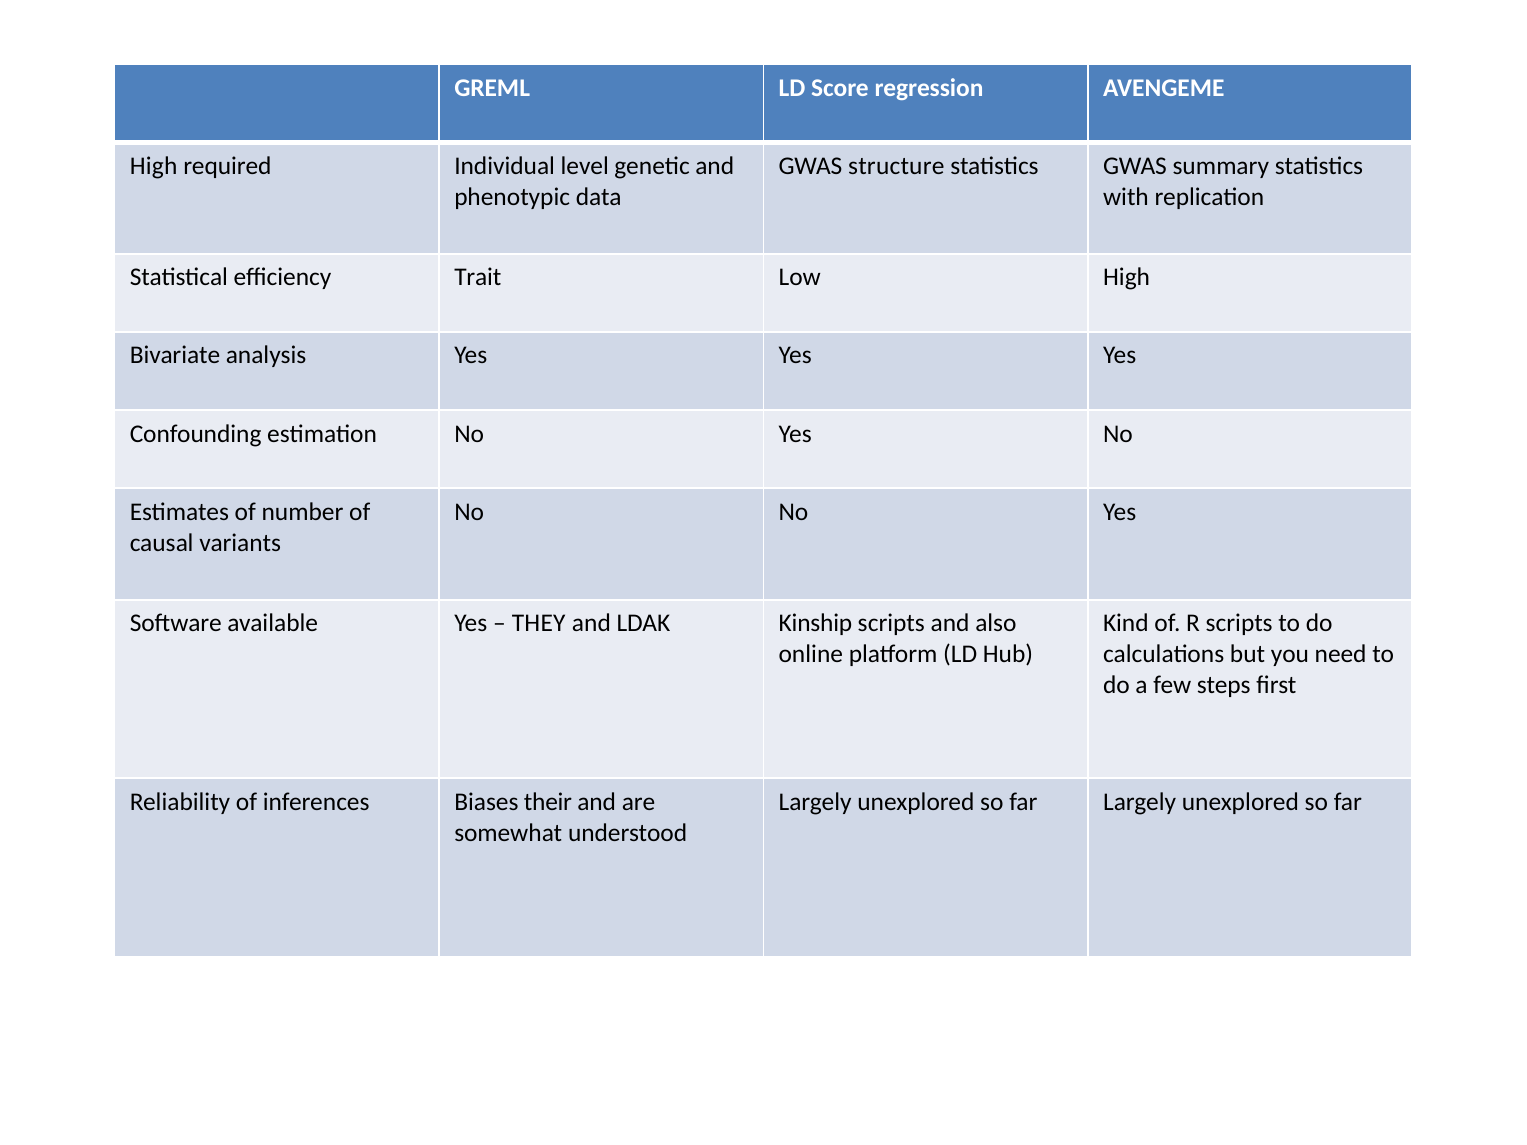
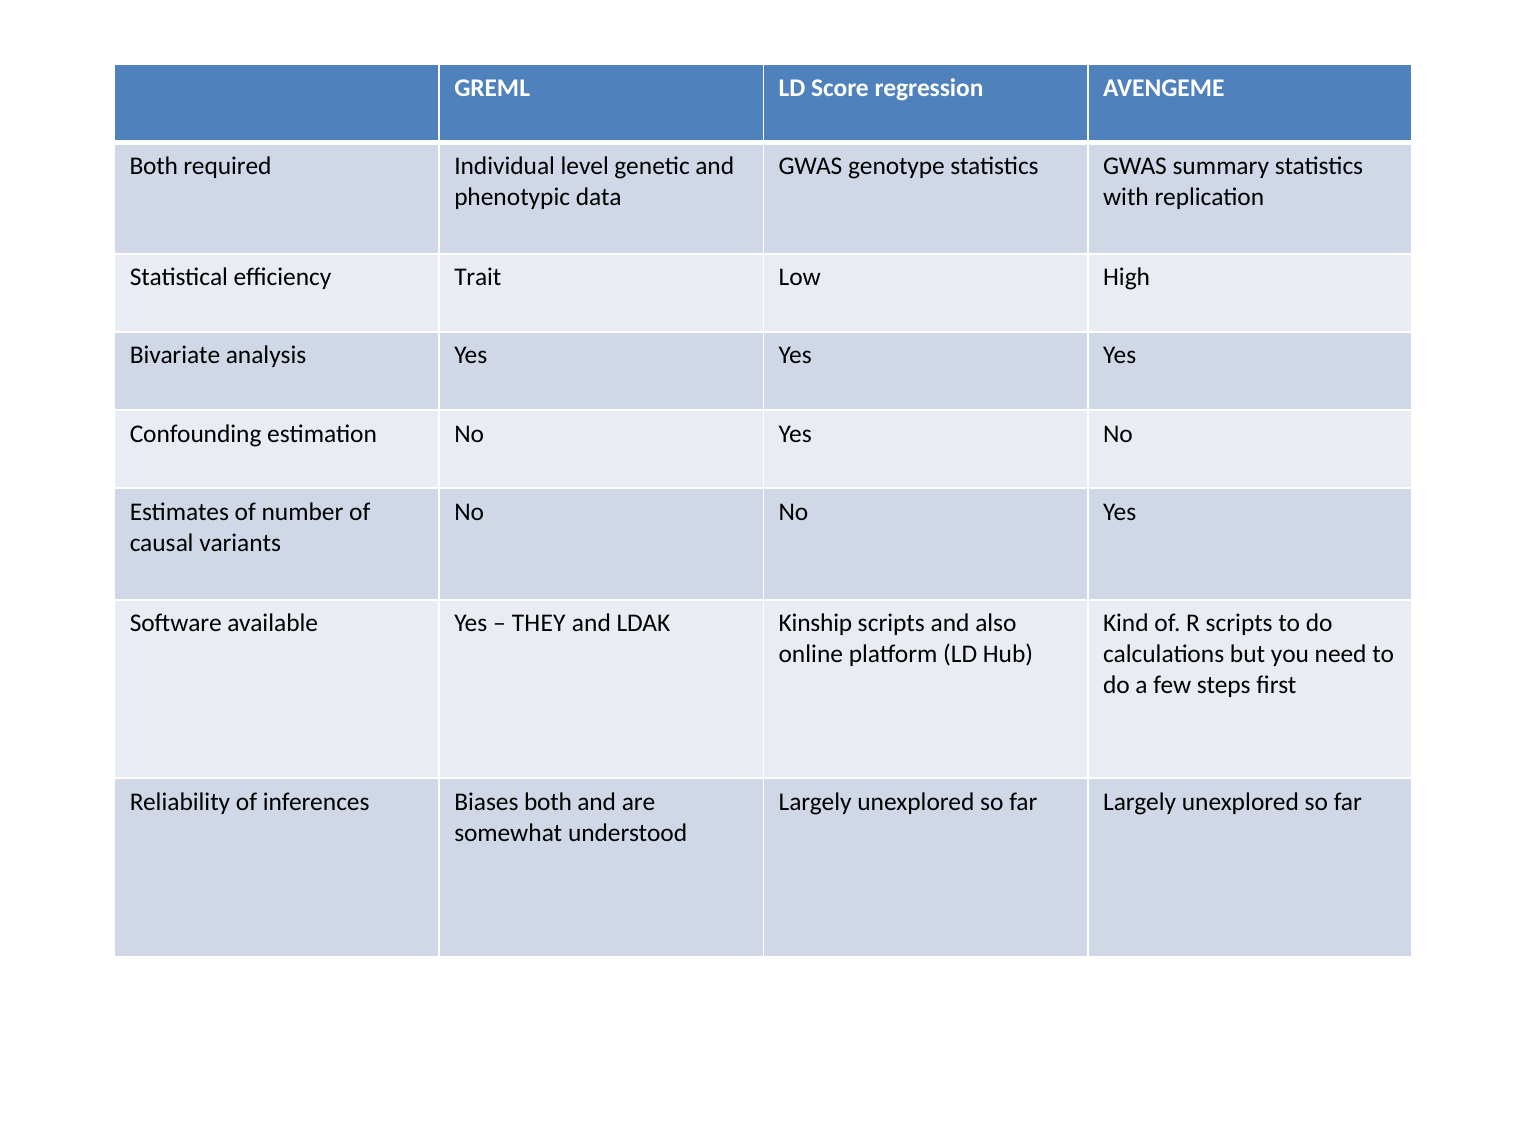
High: High -> Both (154, 166)
structure: structure -> genotype (896, 166)
Biases their: their -> both (548, 802)
